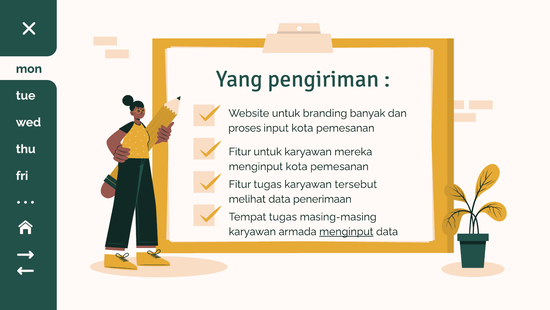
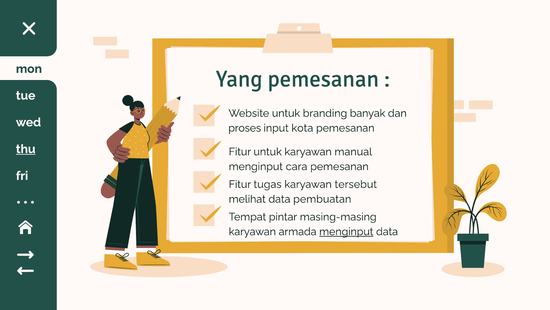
Yang pengiriman: pengiriman -> pemesanan (323, 79)
thu underline: none -> present (26, 149)
mereka: mereka -> manual (353, 151)
menginput kota: kota -> cara (297, 166)
penerimaan: penerimaan -> pembuatan (322, 199)
Tempat tugas: tugas -> pintar (283, 216)
